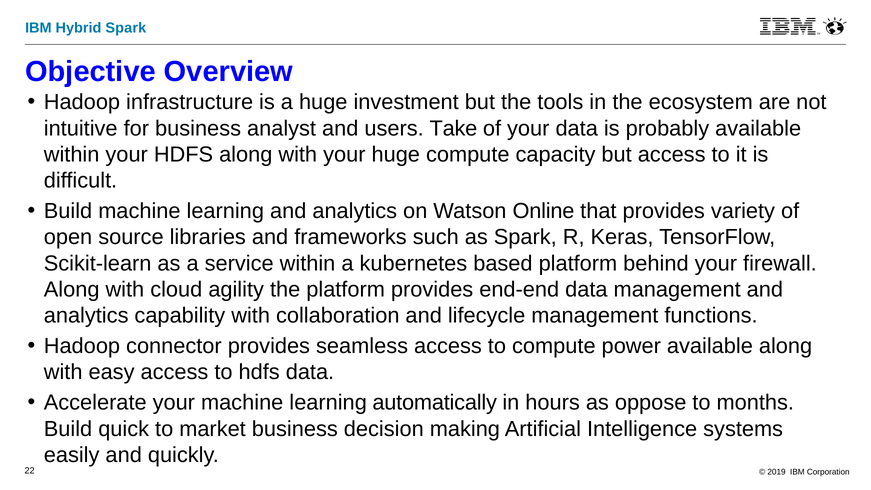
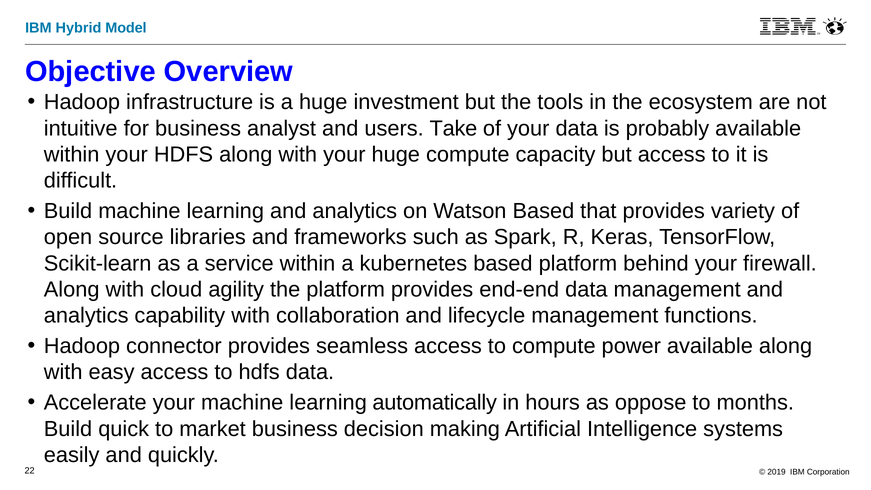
Spark: Spark -> Model (126, 28)
Watson Online: Online -> Based (543, 211)
